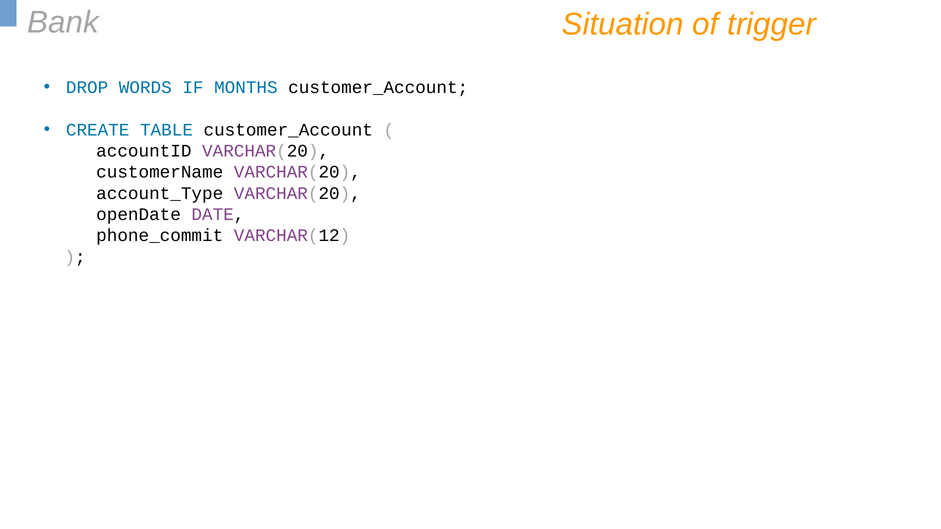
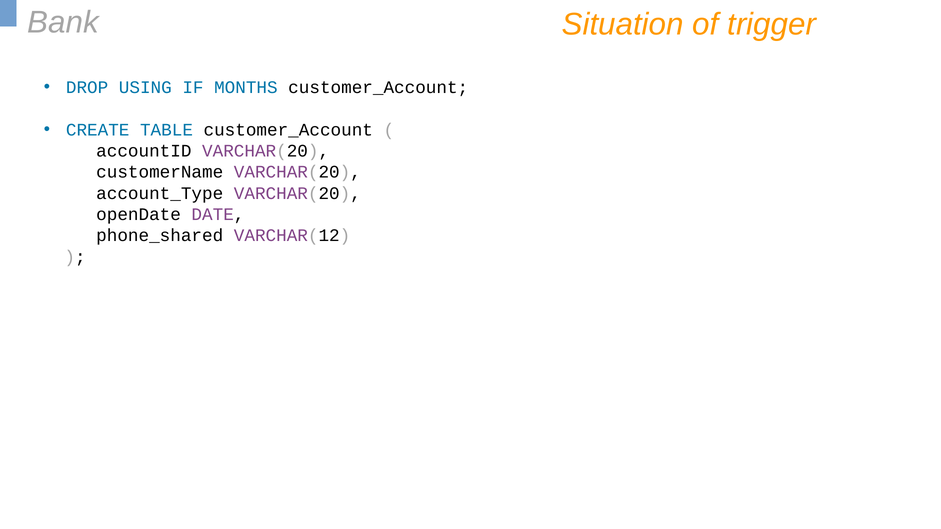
WORDS: WORDS -> USING (145, 88)
phone_commit: phone_commit -> phone_shared (160, 236)
